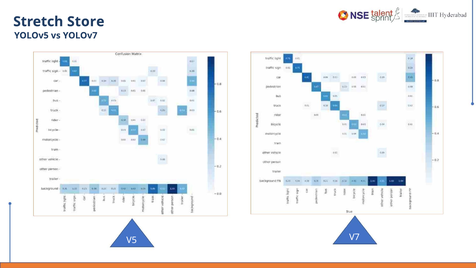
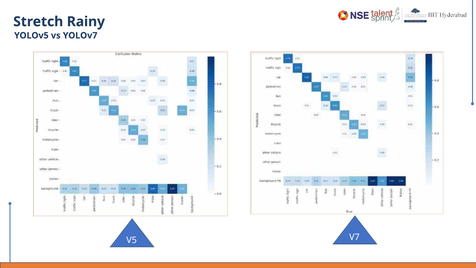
Store: Store -> Rainy (86, 22)
